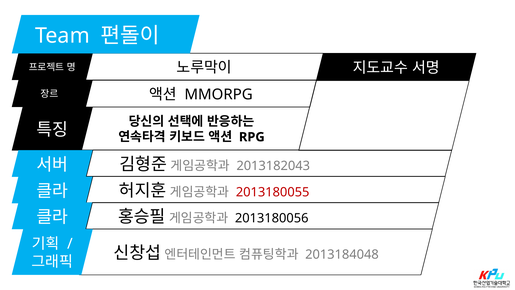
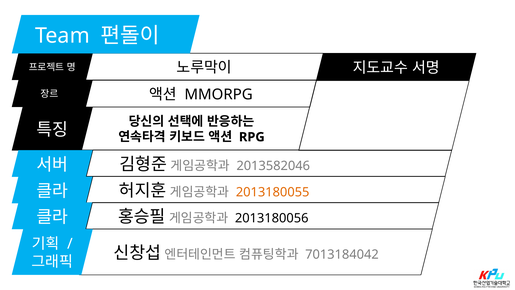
2013182043: 2013182043 -> 2013582046 (273, 166)
2013180055 colour: red -> orange (273, 192)
2013184048: 2013184048 -> 7013184042 (342, 254)
